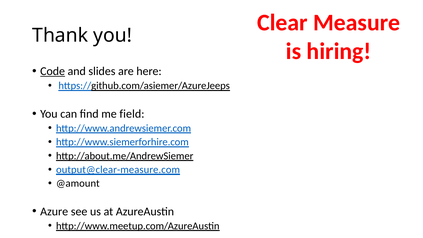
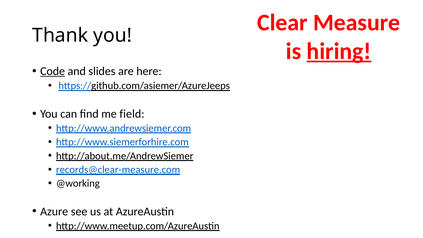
hiring underline: none -> present (339, 51)
output@clear-measure.com: output@clear-measure.com -> records@clear-measure.com (118, 170)
@amount: @amount -> @working (78, 183)
